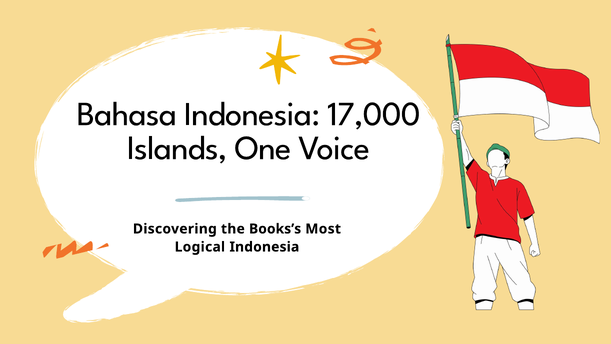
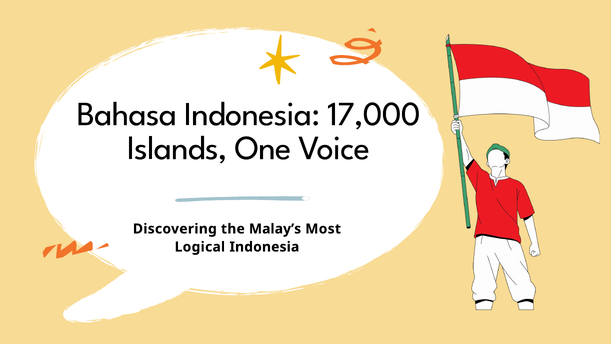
Books’s: Books’s -> Malay’s (275, 229)
